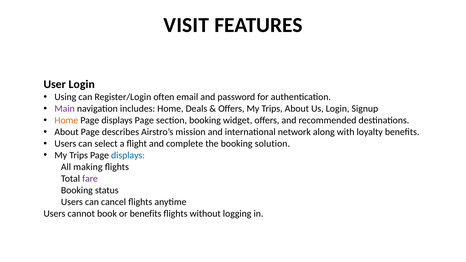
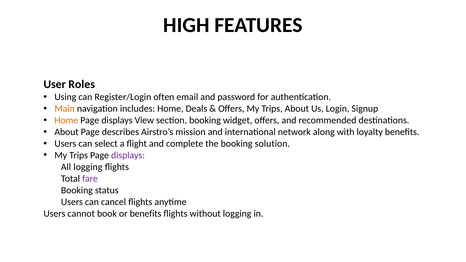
VISIT: VISIT -> HIGH (186, 25)
User Login: Login -> Roles (82, 84)
Main colour: purple -> orange (65, 109)
displays Page: Page -> View (144, 120)
displays colour: blue -> purple (128, 155)
All making: making -> logging (88, 167)
